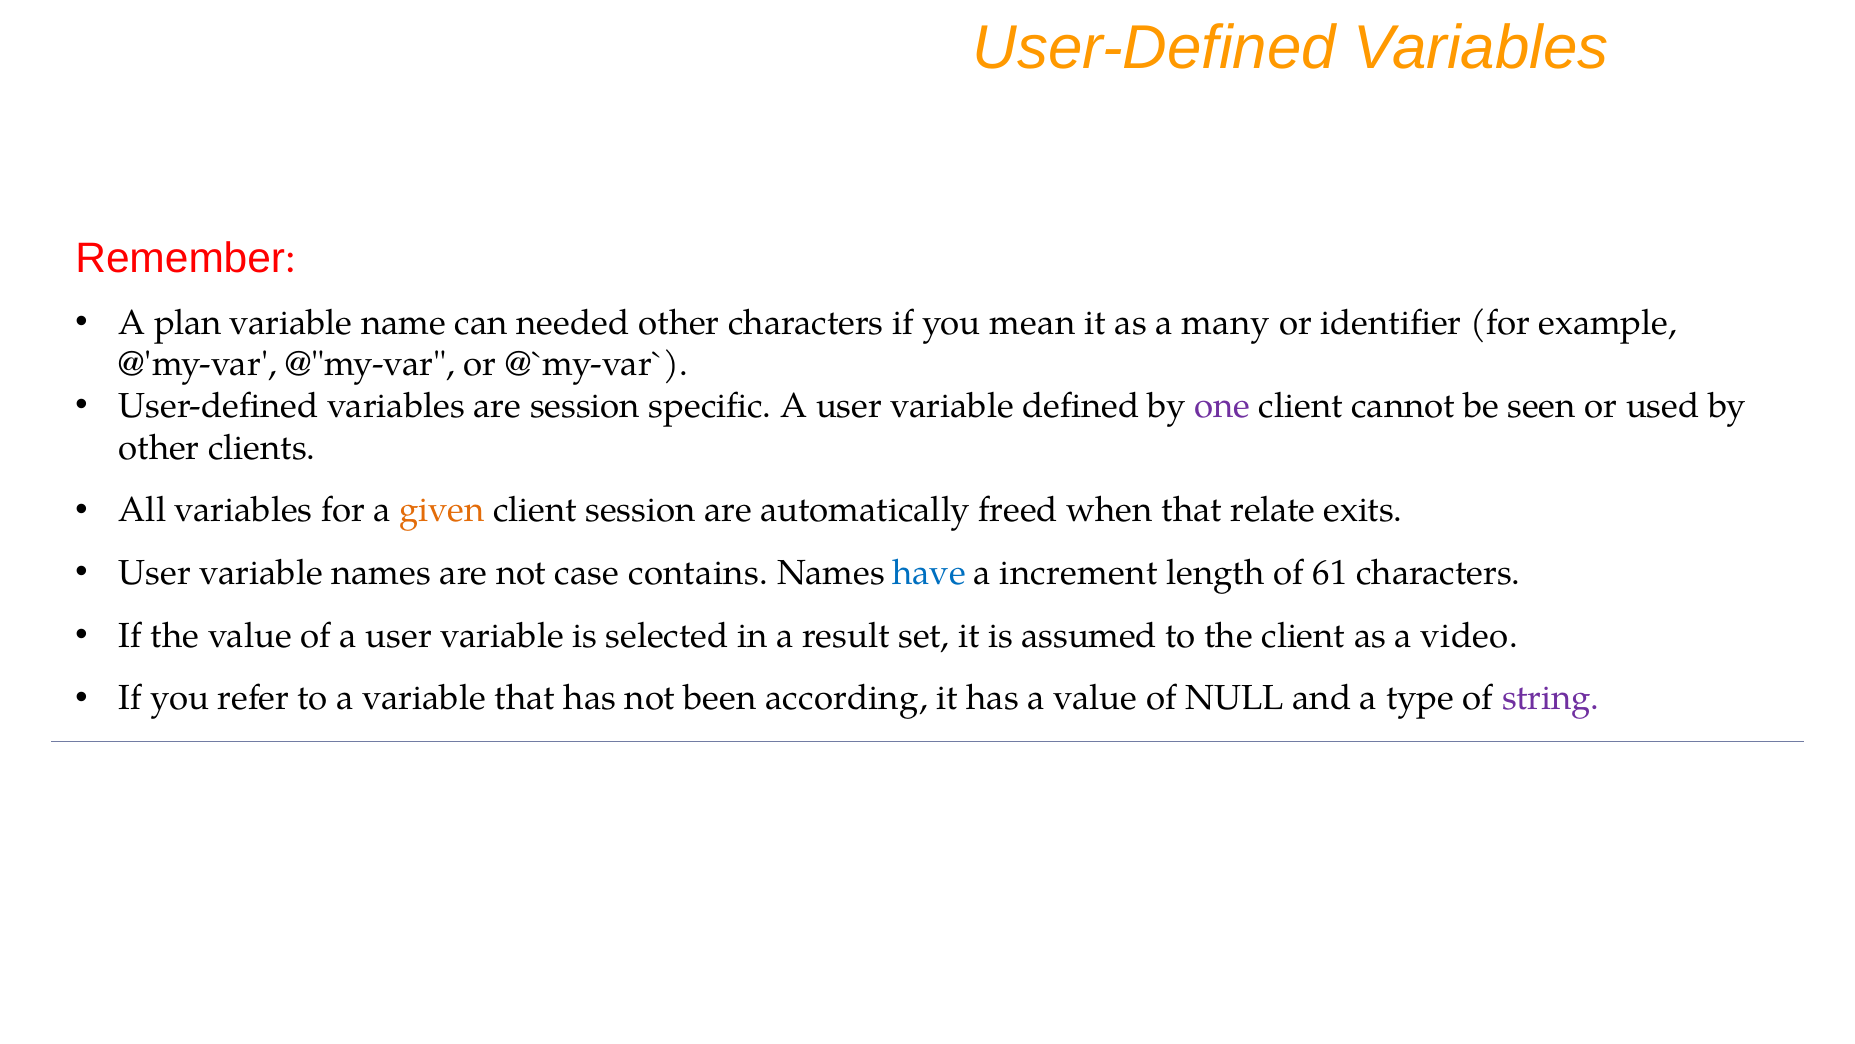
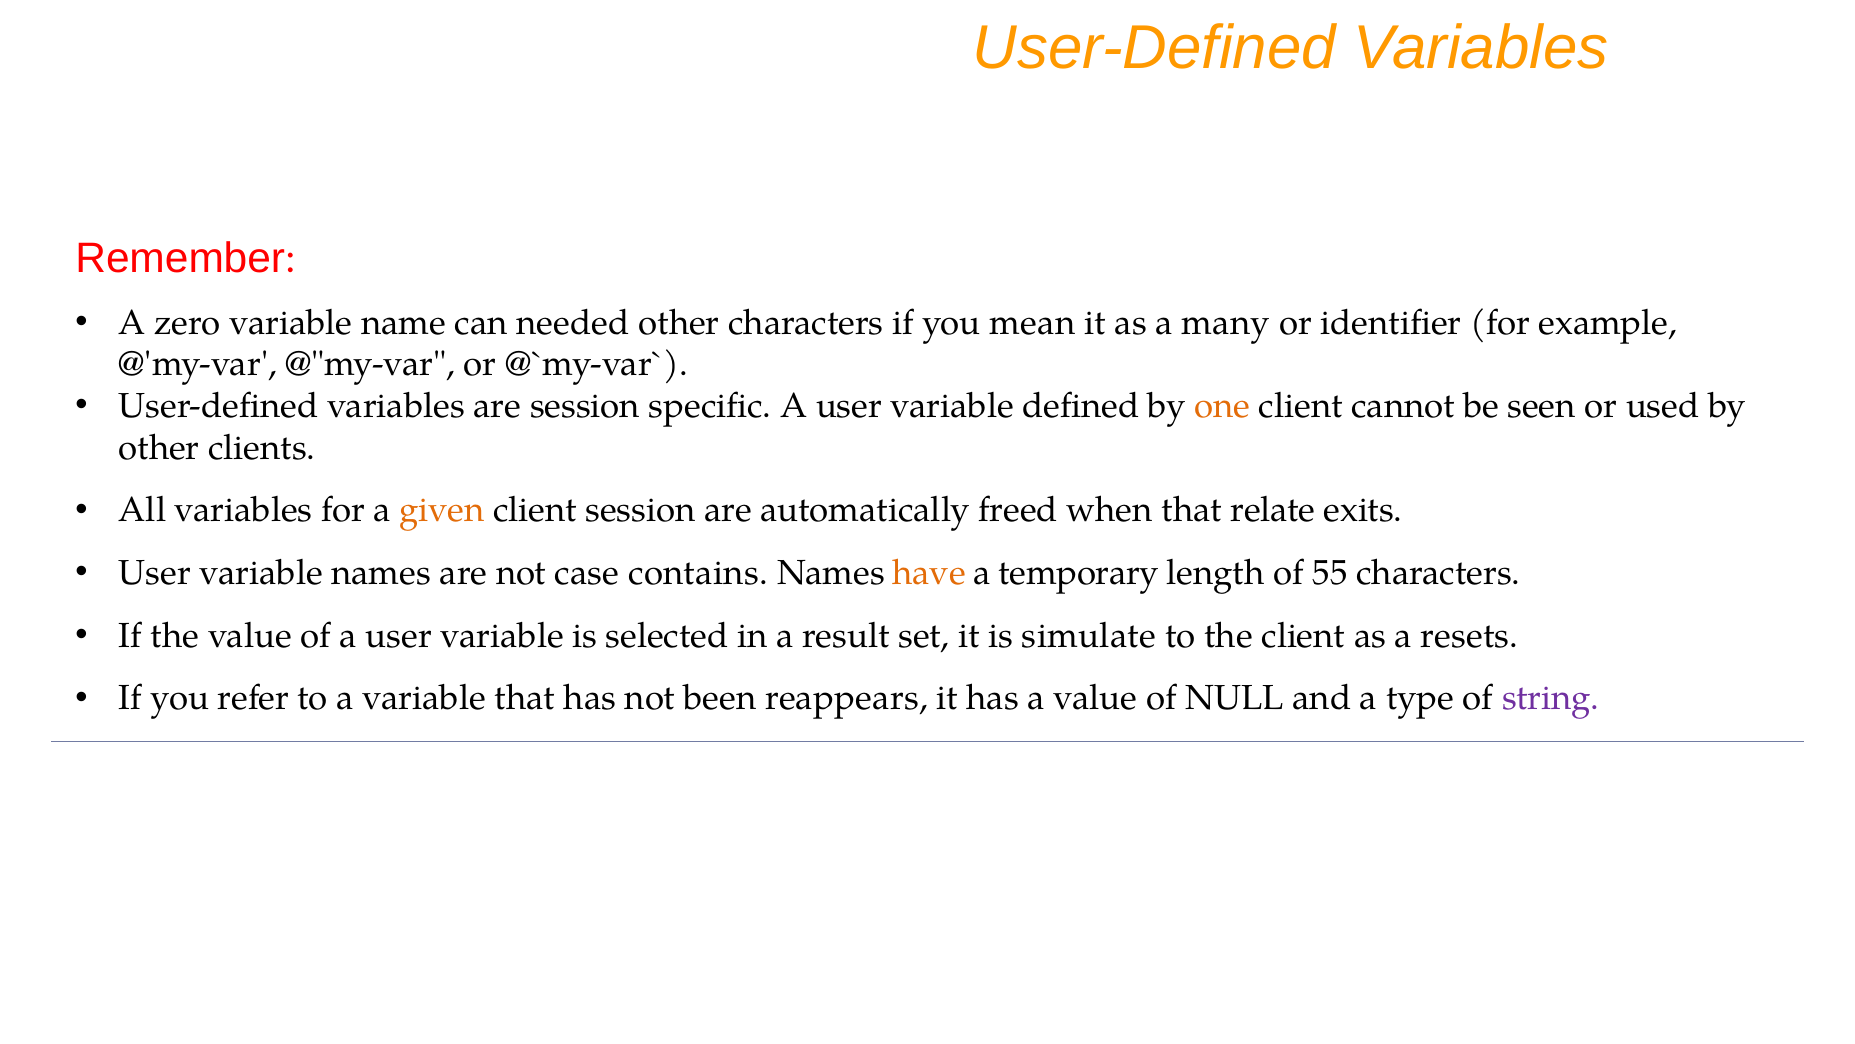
plan: plan -> zero (188, 322)
one colour: purple -> orange (1222, 406)
have colour: blue -> orange (929, 573)
increment: increment -> temporary (1079, 573)
61: 61 -> 55 (1330, 573)
assumed: assumed -> simulate (1089, 635)
video: video -> resets (1470, 635)
according: according -> reappears (846, 698)
